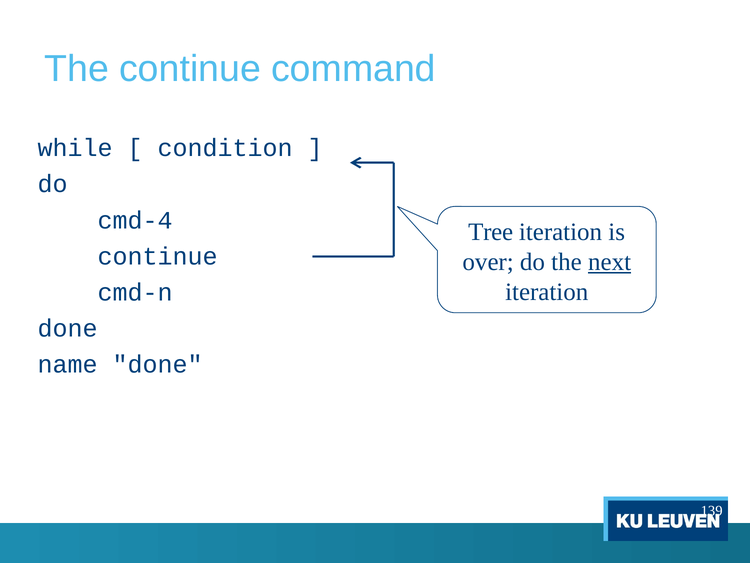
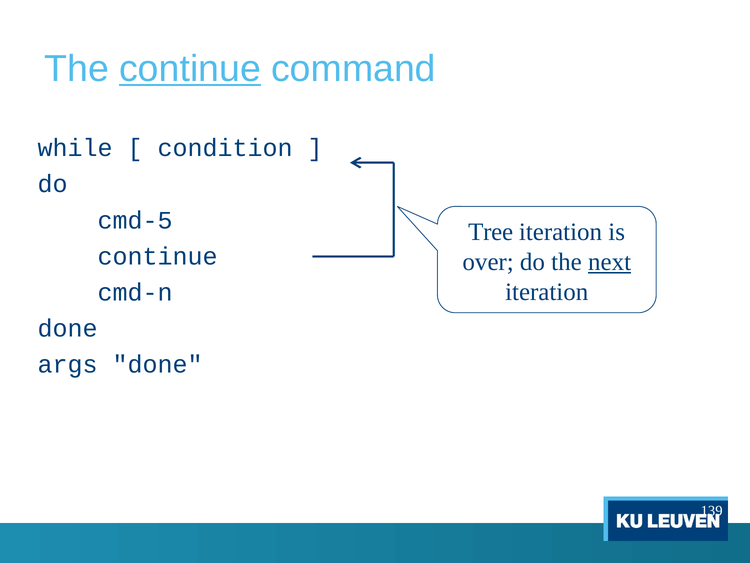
continue underline: none -> present (190, 69)
cmd-4: cmd-4 -> cmd-5 (135, 220)
name: name -> args (68, 364)
